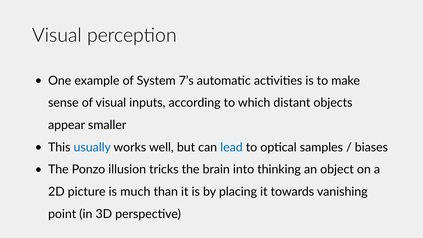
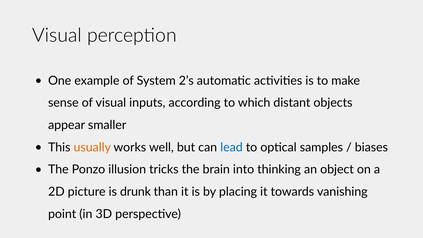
7’s: 7’s -> 2’s (186, 81)
usually colour: blue -> orange (92, 147)
much: much -> drunk (135, 192)
